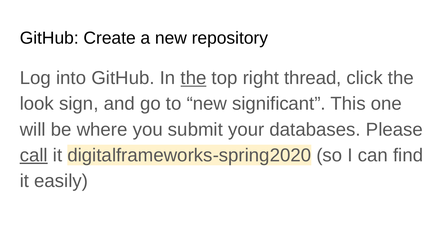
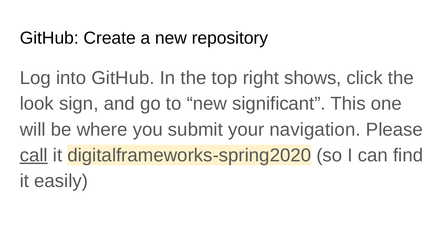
the underline: present -> none (193, 78)
thread: thread -> shows (313, 78)
databases: databases -> navigation (315, 130)
